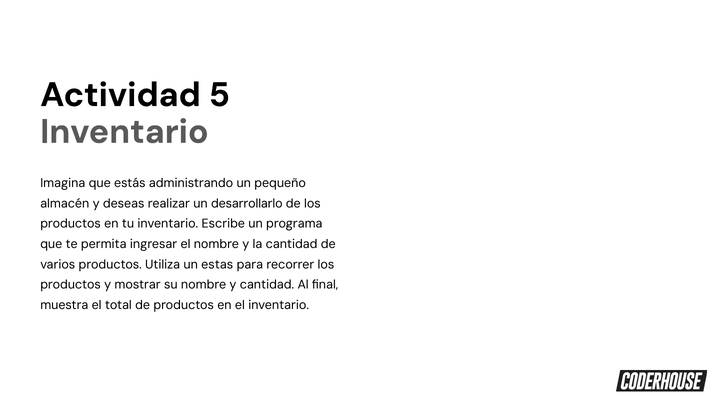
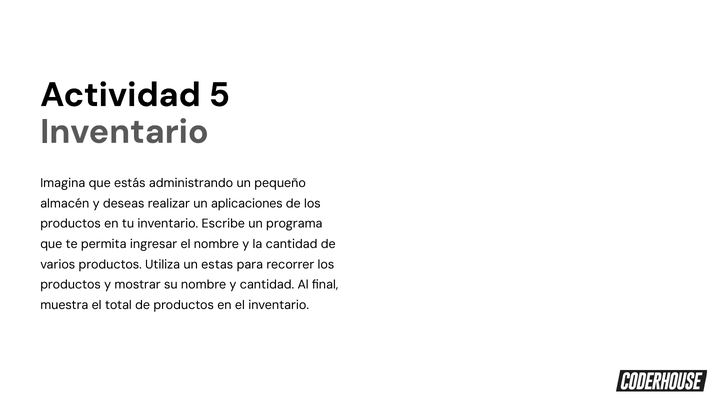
desarrollarlo: desarrollarlo -> aplicaciones (247, 203)
